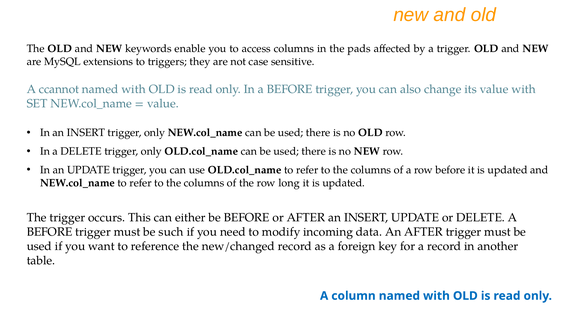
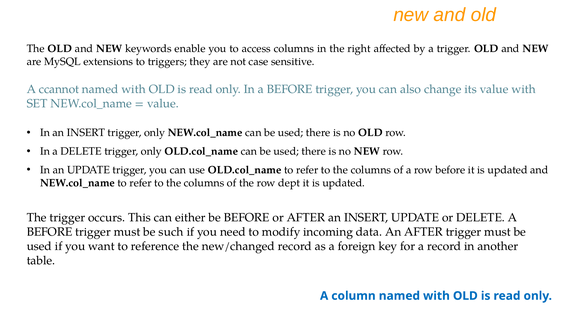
pads: pads -> right (359, 49)
long: long -> dept (289, 183)
